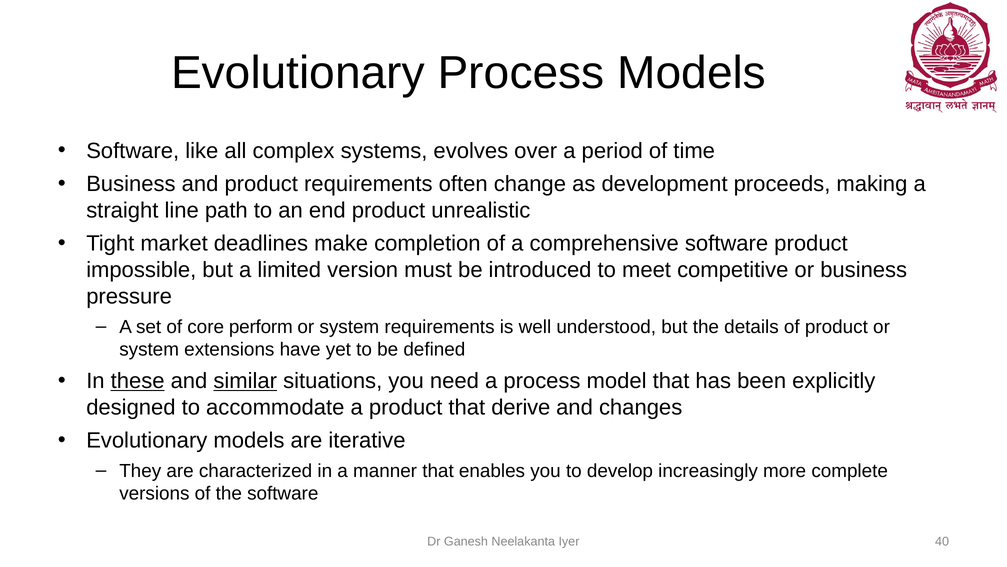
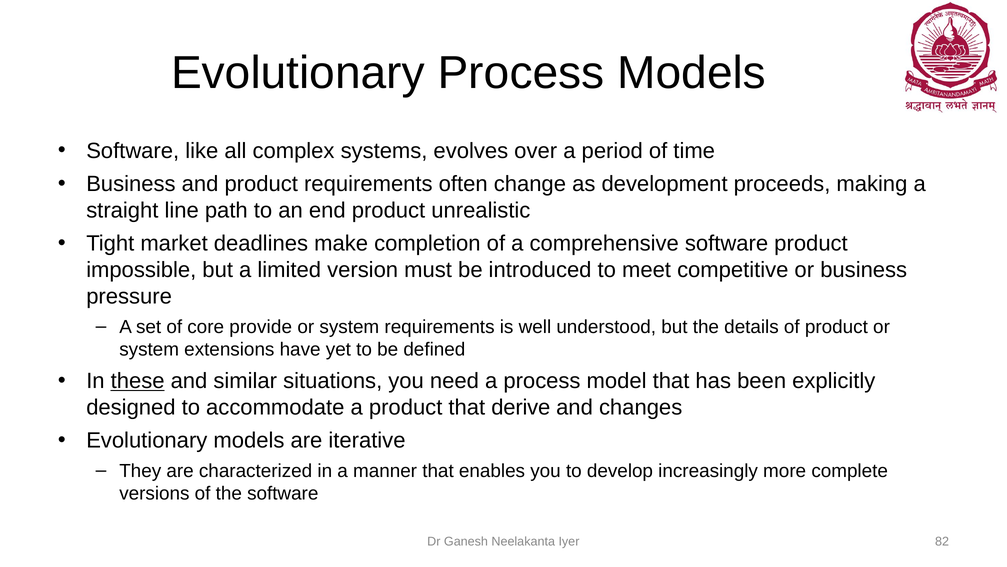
perform: perform -> provide (261, 327)
similar underline: present -> none (245, 381)
40: 40 -> 82 (942, 541)
